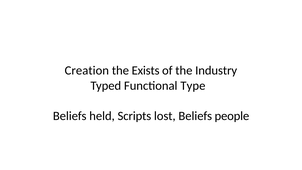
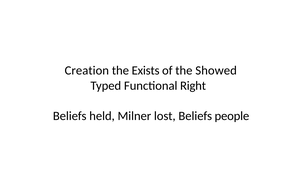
Industry: Industry -> Showed (216, 70)
Type: Type -> Right (193, 86)
Scripts: Scripts -> Milner (134, 116)
